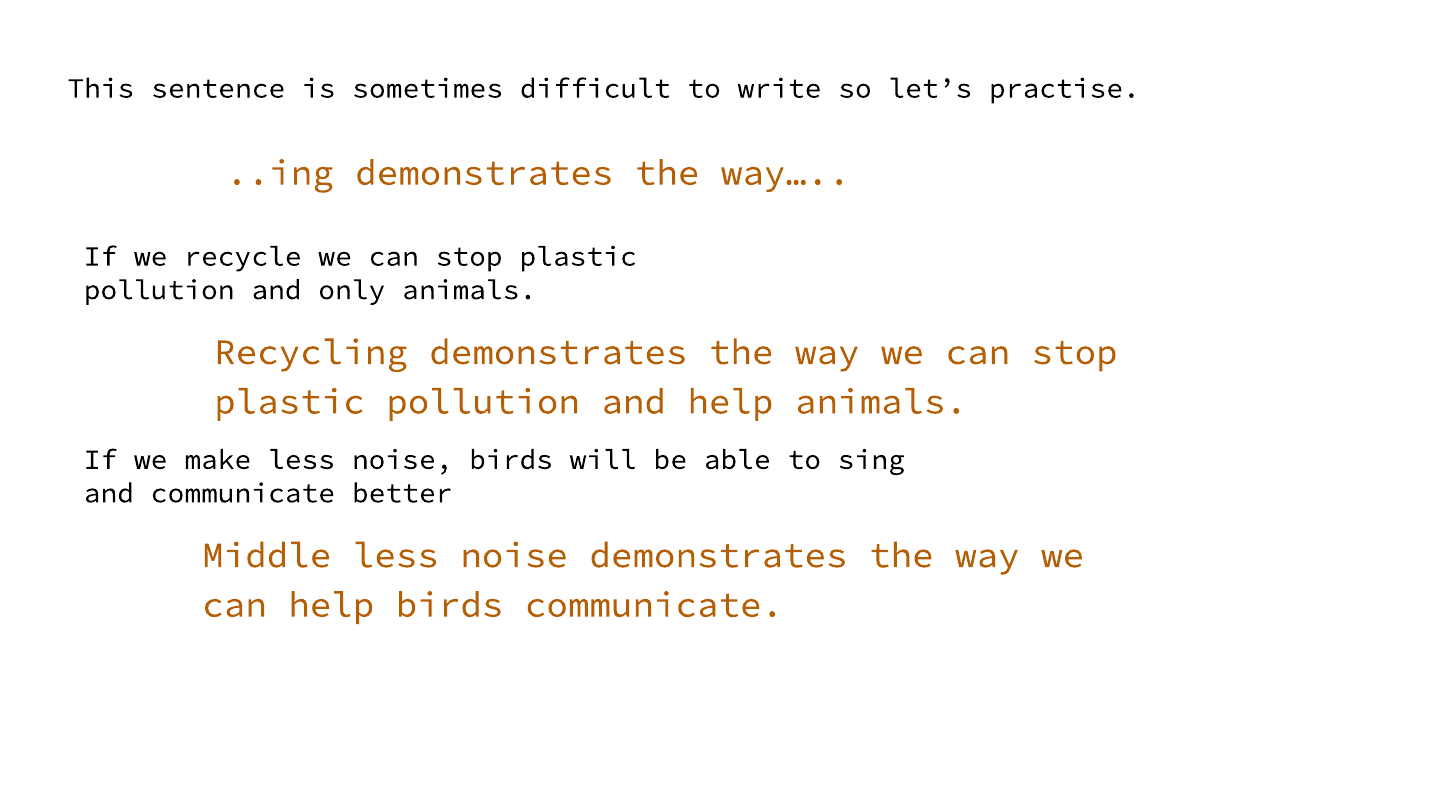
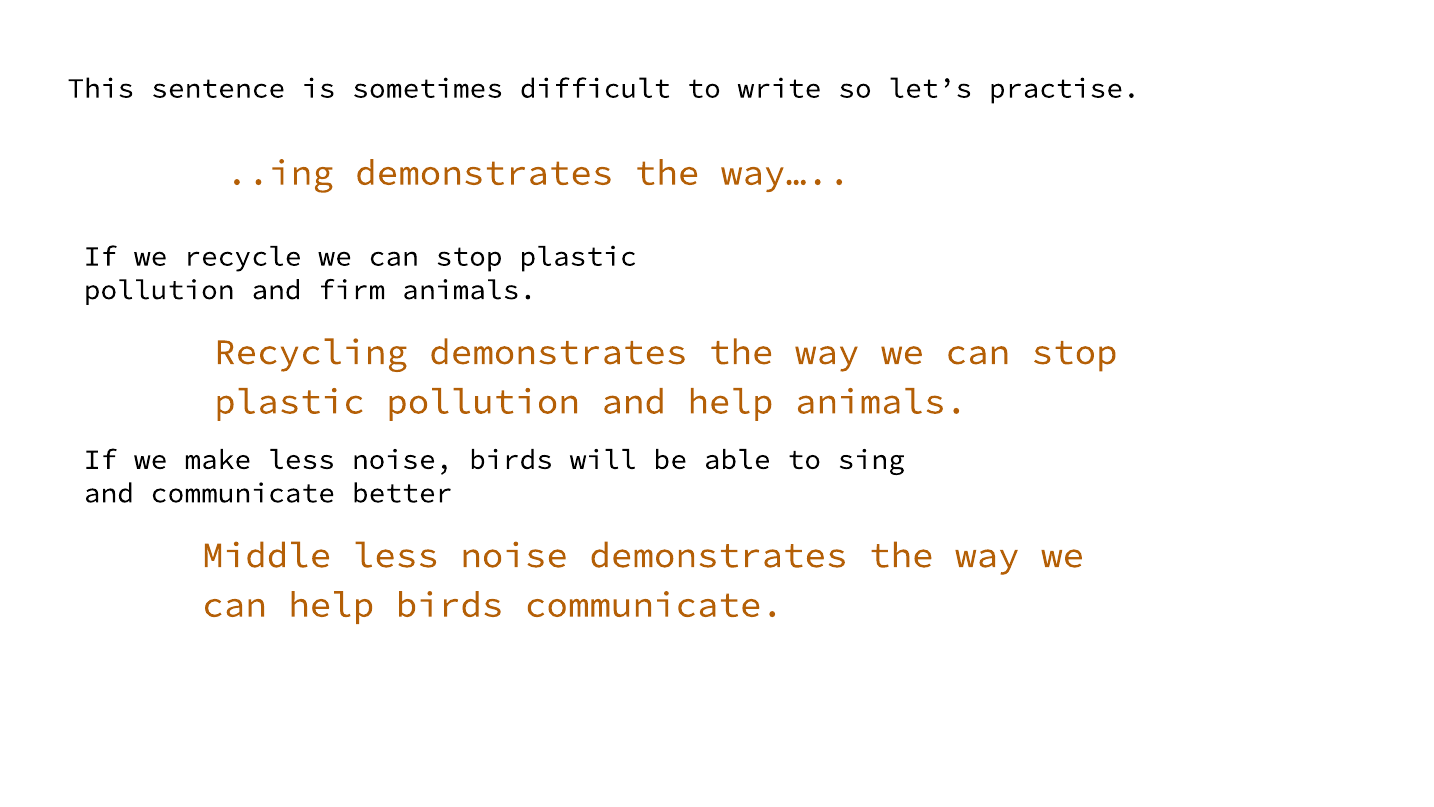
only: only -> firm (352, 290)
